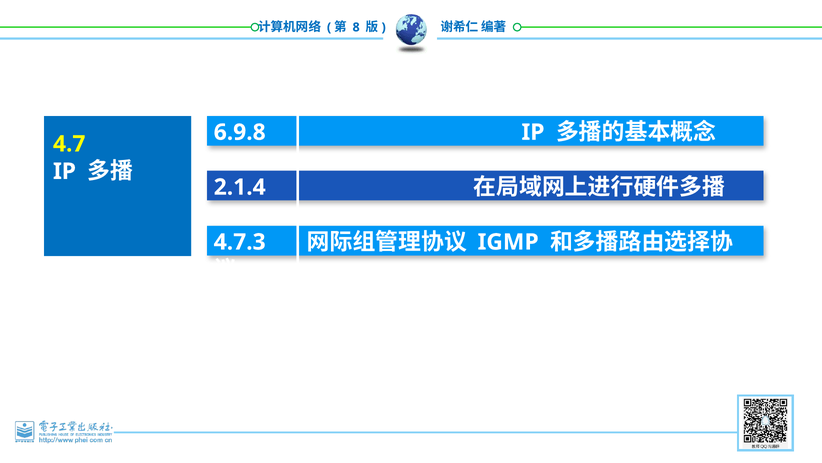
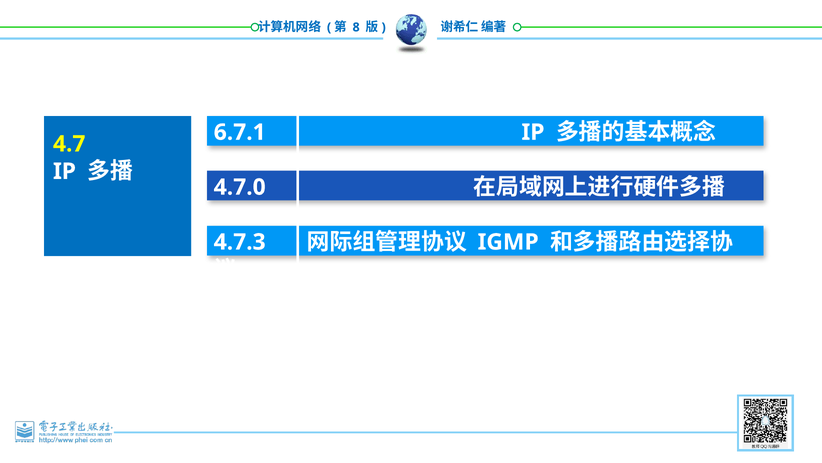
6.9.8: 6.9.8 -> 6.7.1 (240, 132)
2.1.4: 2.1.4 -> 4.7.0 (240, 187)
